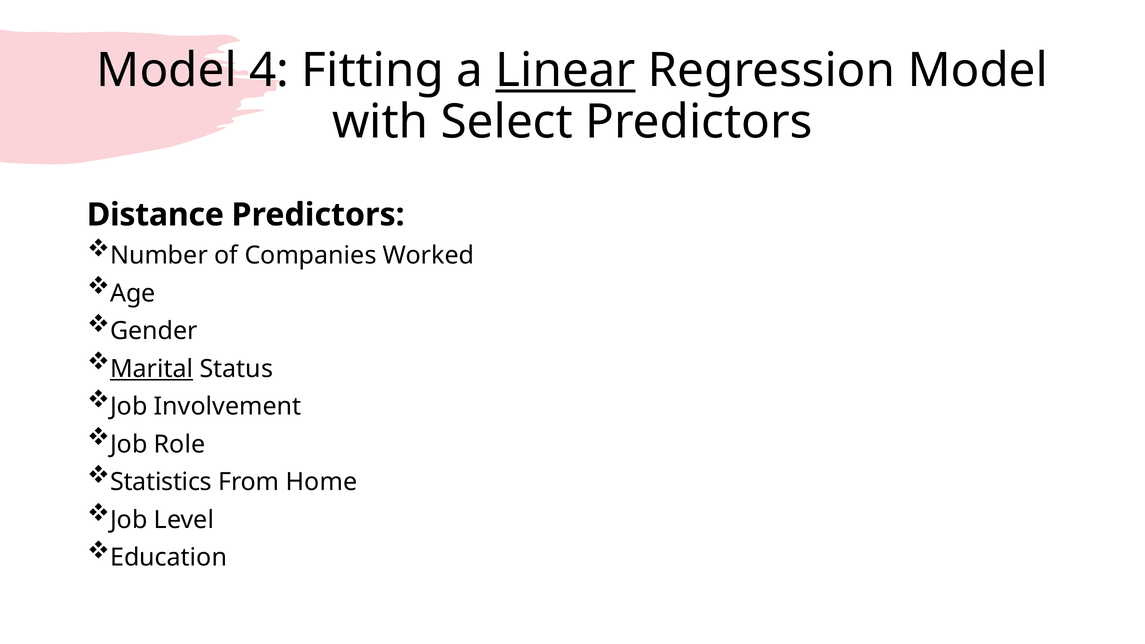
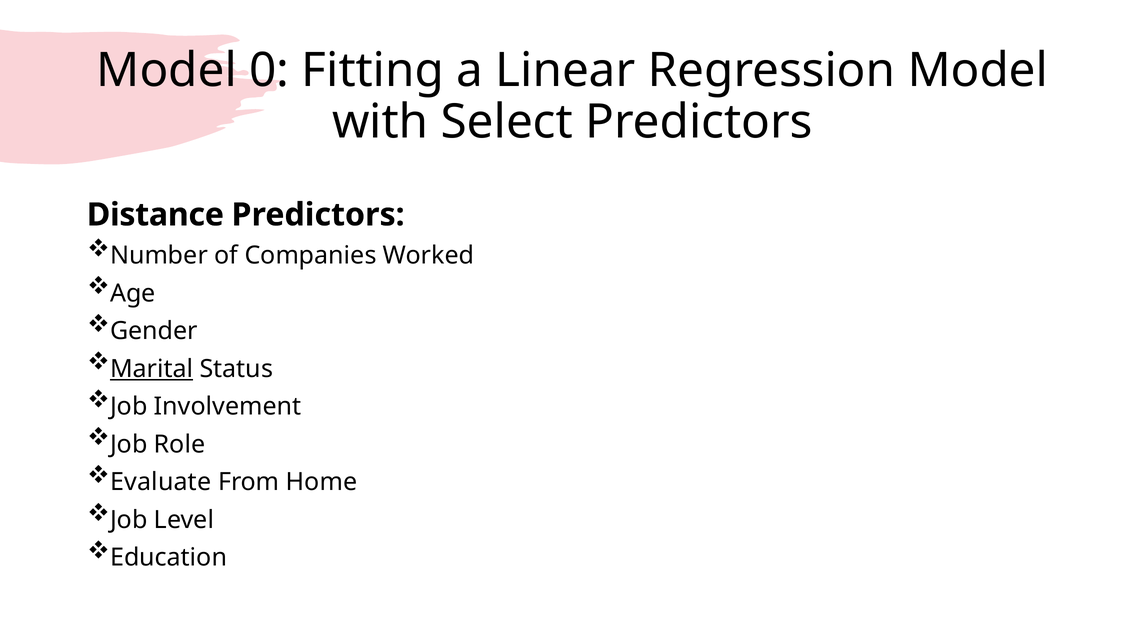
4: 4 -> 0 (269, 70)
Linear underline: present -> none (565, 70)
Statistics: Statistics -> Evaluate (161, 482)
